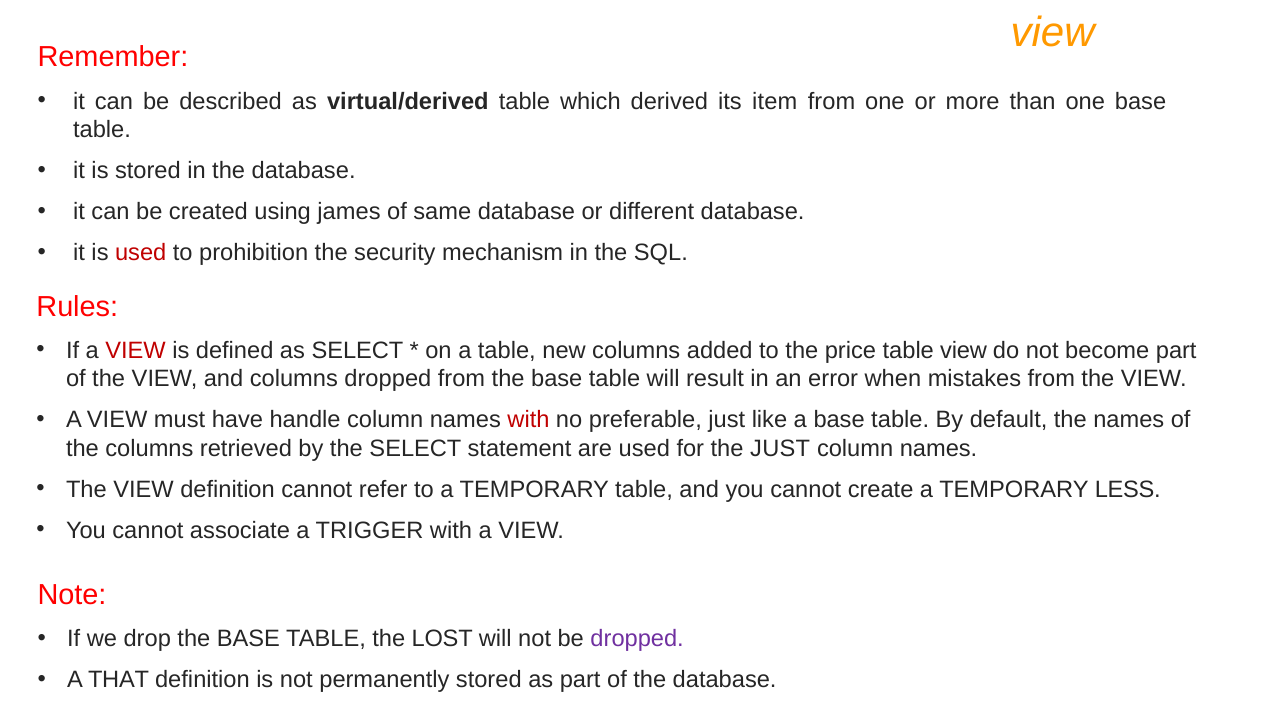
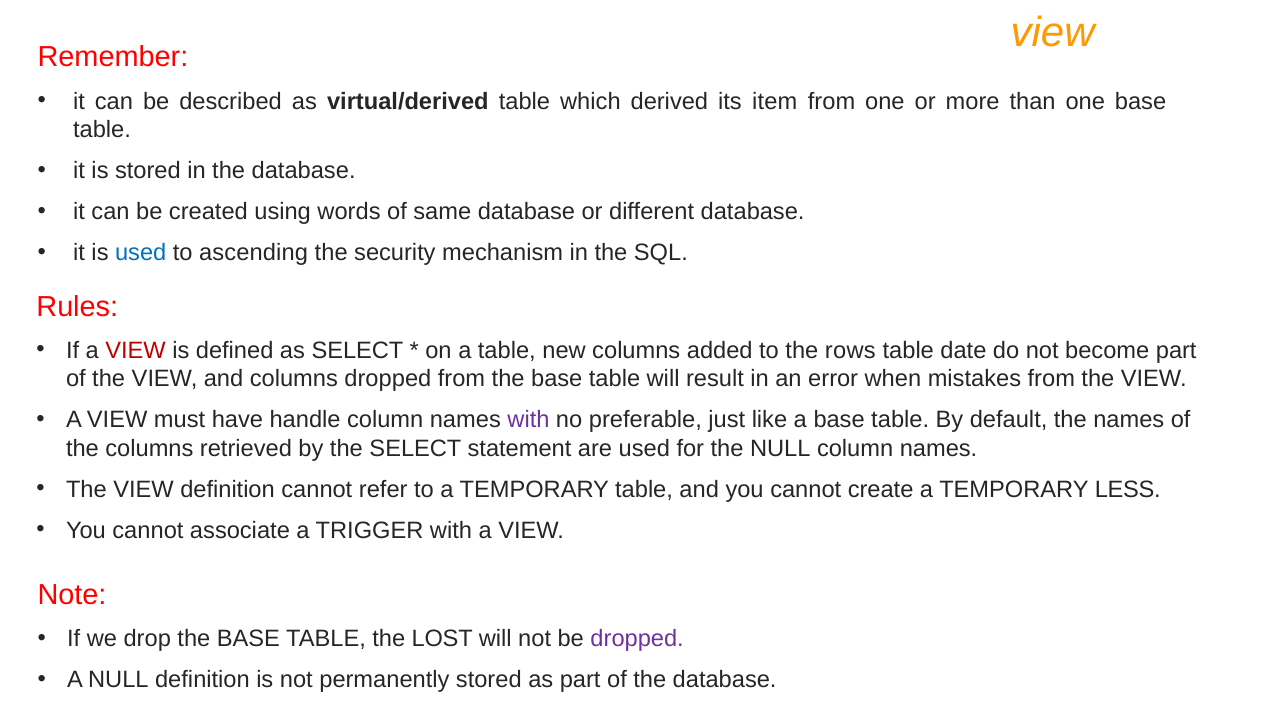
james: james -> words (349, 212)
used colour: red -> blue (141, 253)
prohibition: prohibition -> ascending (254, 253)
price: price -> rows (850, 350)
table view: view -> date (963, 350)
with colour: red -> purple (528, 420)
the JUST: JUST -> NULL (780, 448)
A THAT: THAT -> NULL (118, 680)
